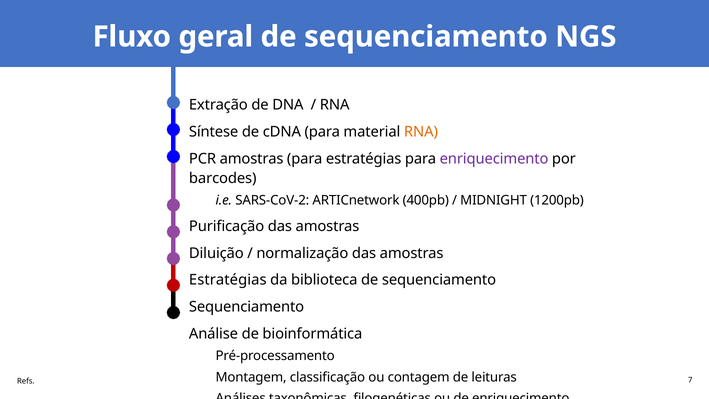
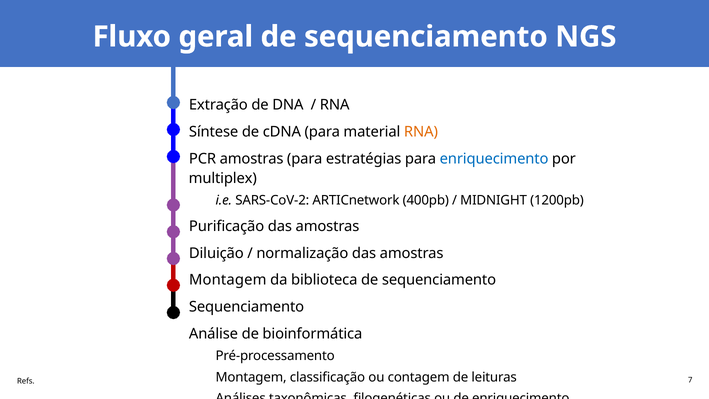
enriquecimento colour: purple -> blue (494, 159)
barcodes: barcodes -> multiplex (223, 178)
Estratégias: Estratégias -> Montagem (228, 280)
